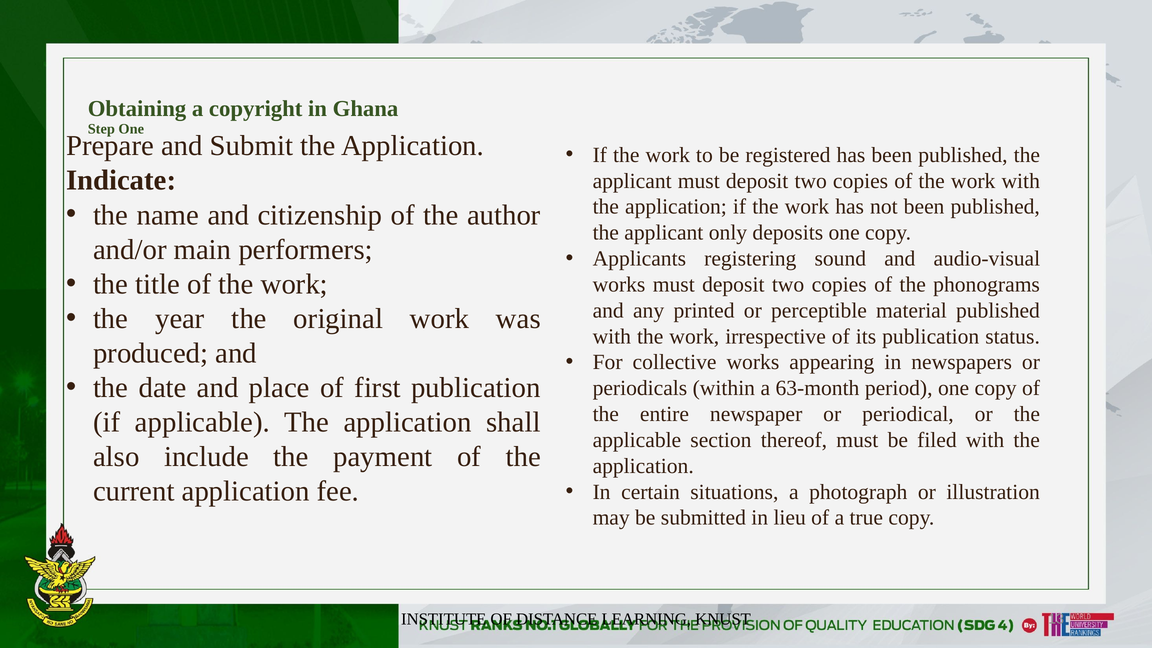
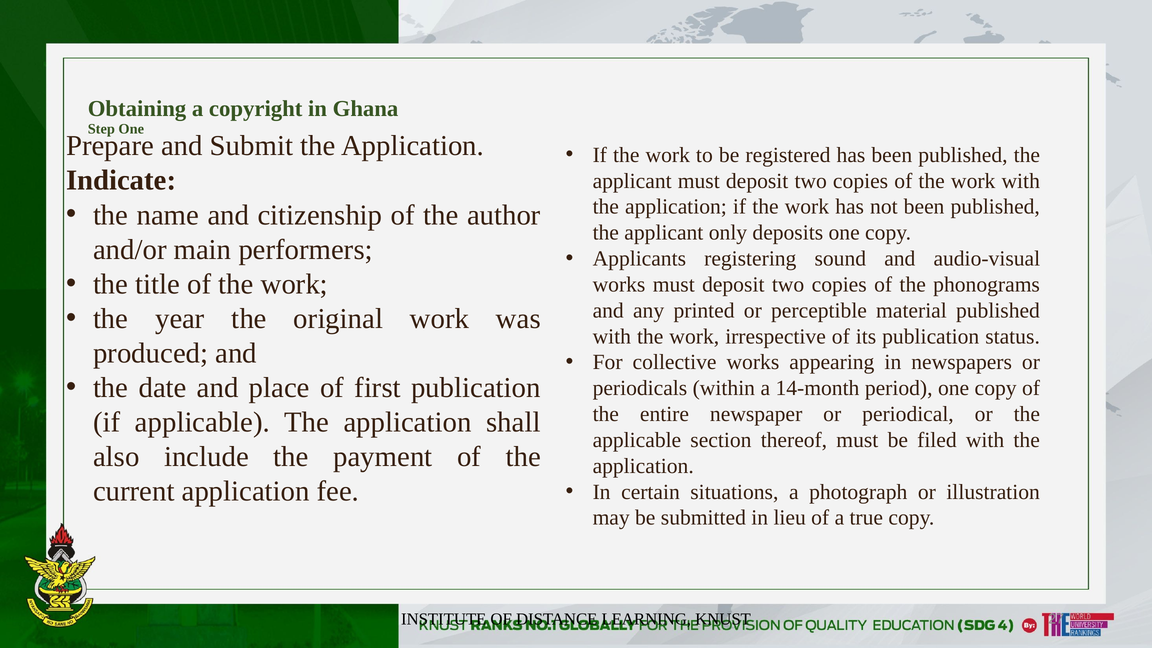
63-month: 63-month -> 14-month (817, 388)
13: 13 -> 27 (1056, 619)
